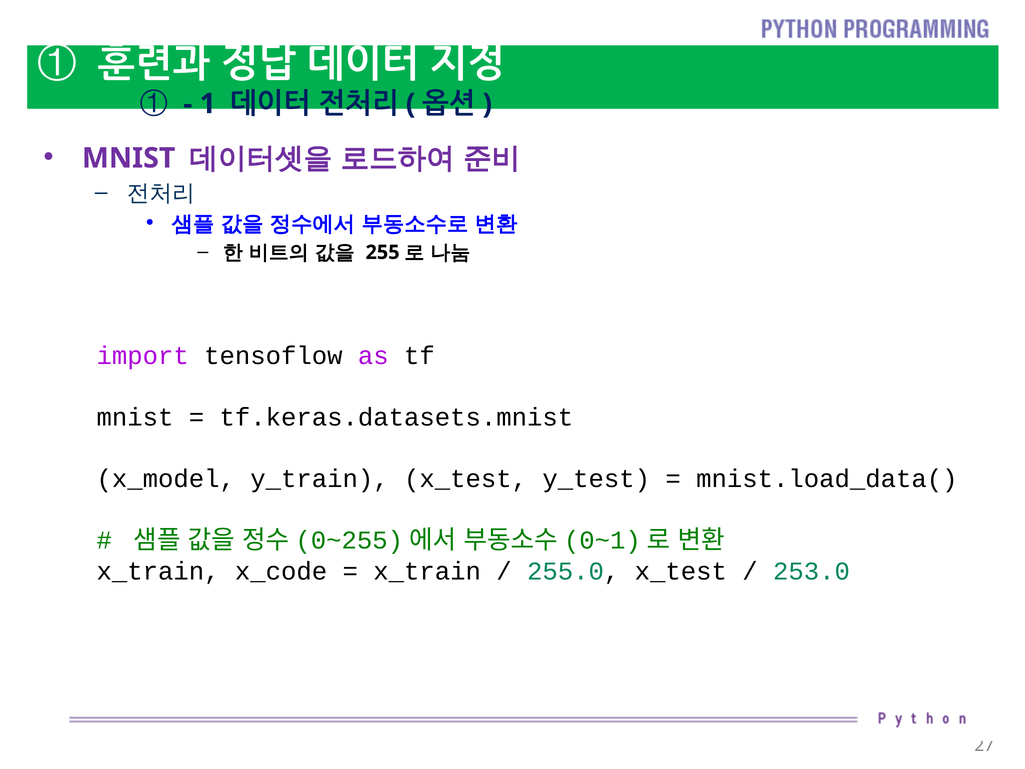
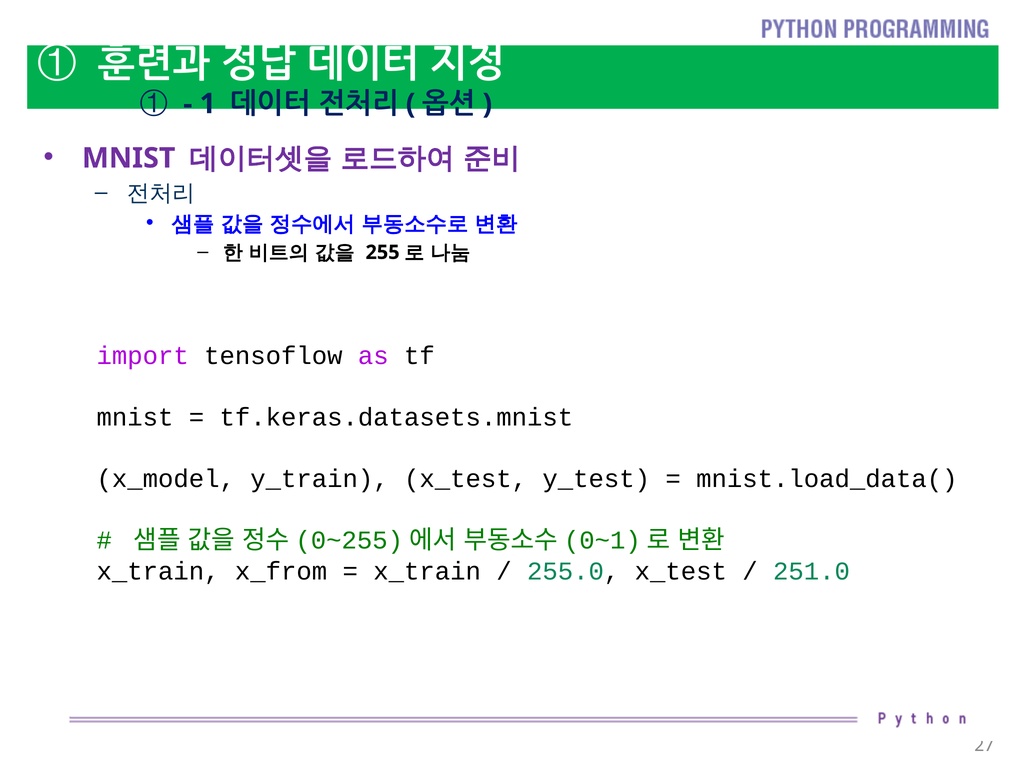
x_code: x_code -> x_from (281, 571)
253.0: 253.0 -> 251.0 (812, 571)
